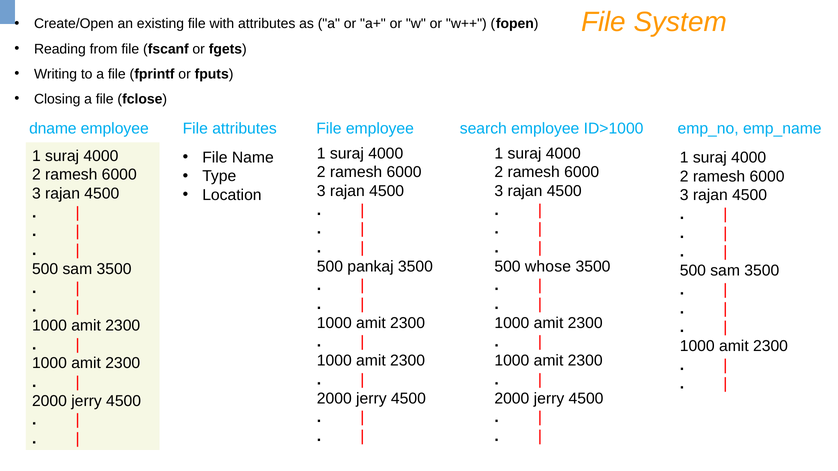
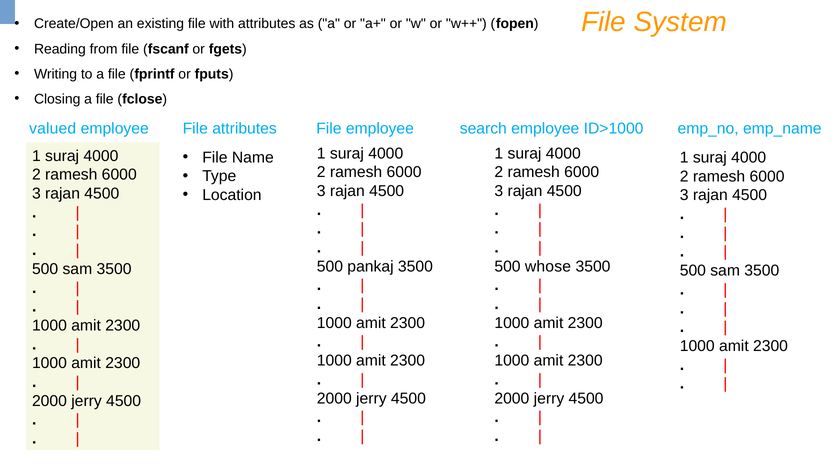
dname: dname -> valued (53, 129)
